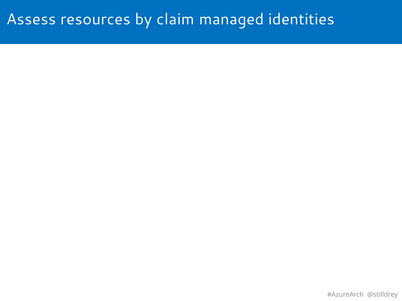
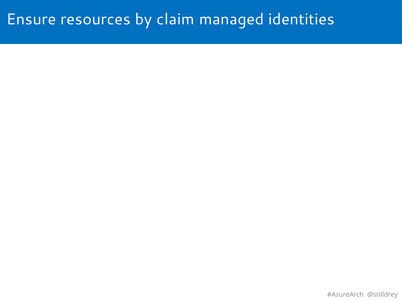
Assess: Assess -> Ensure (31, 19)
